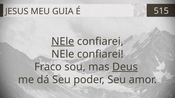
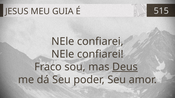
NEle underline: present -> none (63, 42)
